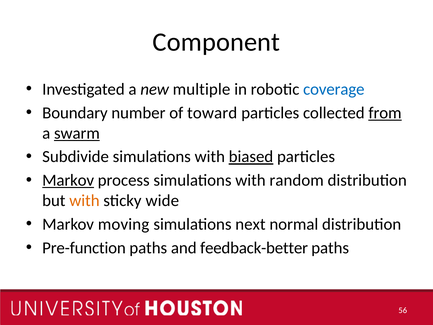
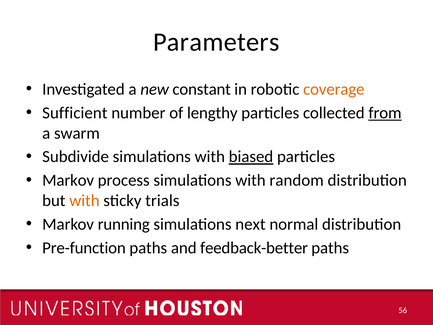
Component: Component -> Parameters (216, 42)
multiple: multiple -> constant (202, 89)
coverage colour: blue -> orange (334, 89)
Boundary: Boundary -> Sufficient (75, 113)
toward: toward -> lengthy (212, 113)
swarm underline: present -> none (77, 133)
Markov underline: present -> none (68, 180)
wide: wide -> trials (162, 200)
moving: moving -> running (124, 224)
